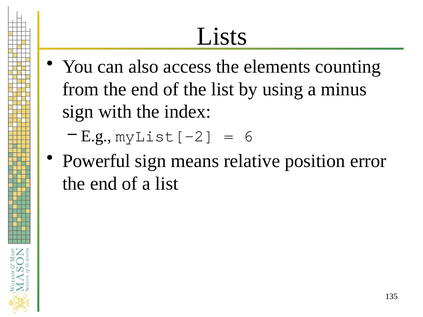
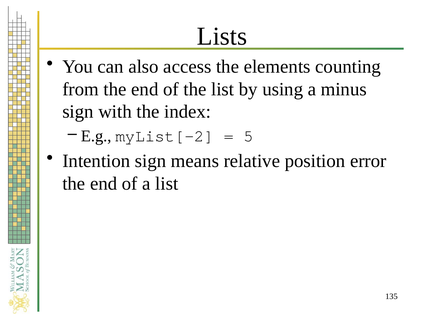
6: 6 -> 5 (249, 136)
Powerful: Powerful -> Intention (96, 161)
